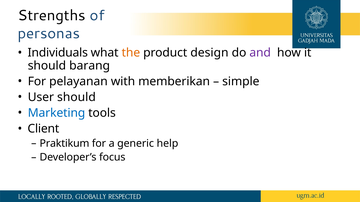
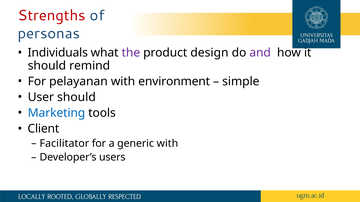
Strengths colour: black -> red (52, 16)
the colour: orange -> purple (131, 53)
barang: barang -> remind (90, 66)
memberikan: memberikan -> environment (174, 82)
Praktikum: Praktikum -> Facilitator (64, 144)
generic help: help -> with (167, 144)
focus: focus -> users (112, 158)
